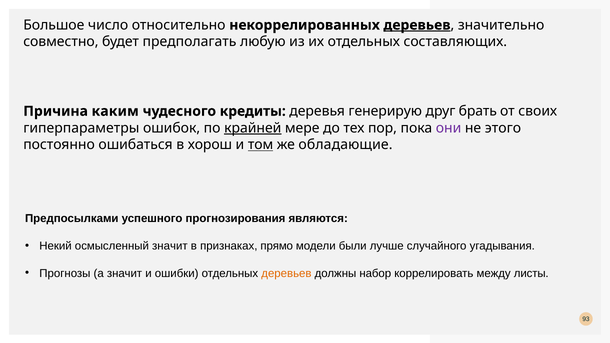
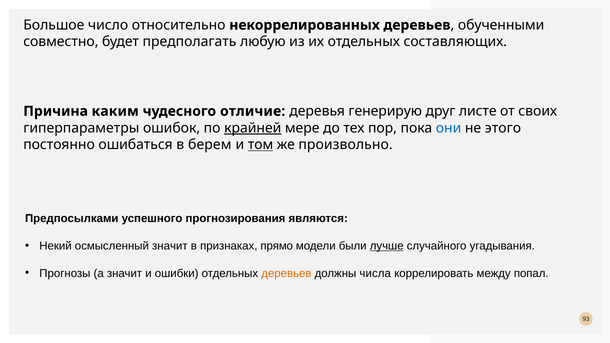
деревьев underline: present -> none (417, 25)
значительно: значительно -> обученными (501, 25)
кредиты: кредиты -> отличие (253, 111)
брать: брать -> листе (478, 111)
они colour: purple -> blue (449, 128)
хорош: хорош -> берем (210, 145)
обладающие: обладающие -> произвольно (346, 145)
лучше underline: none -> present (387, 246)
набор: набор -> числа (375, 273)
листы: листы -> попал (531, 273)
